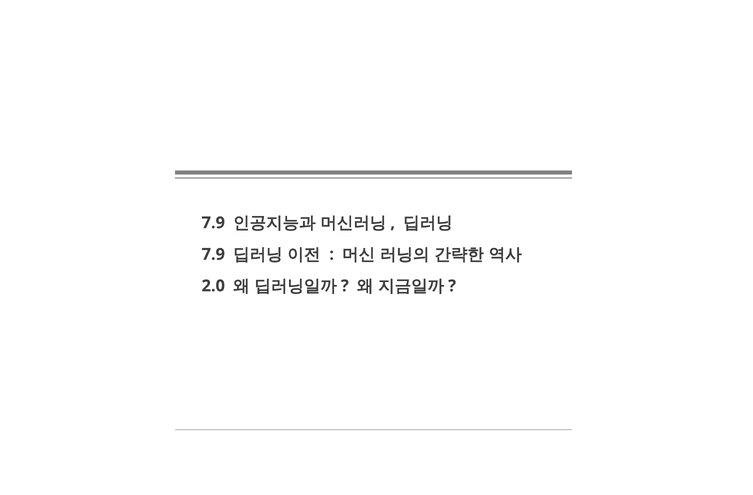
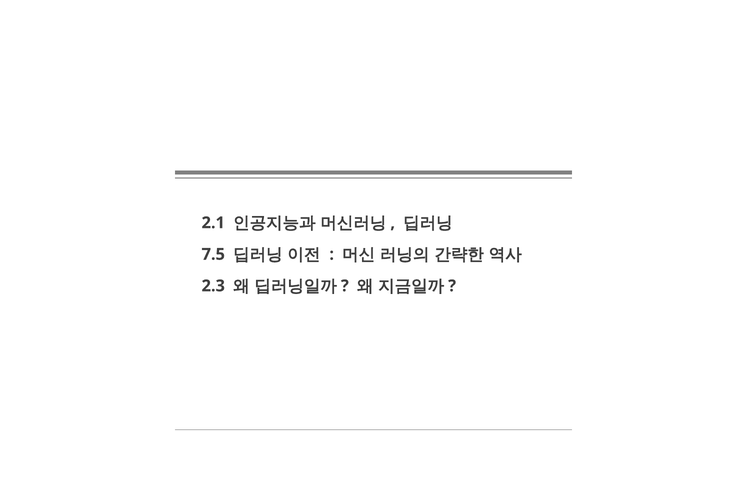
7.9: 7.9 -> 2.1 (213, 223)
7.9: 7.9 -> 7.5 (213, 254)
2.0: 2.0 -> 2.3 (213, 286)
